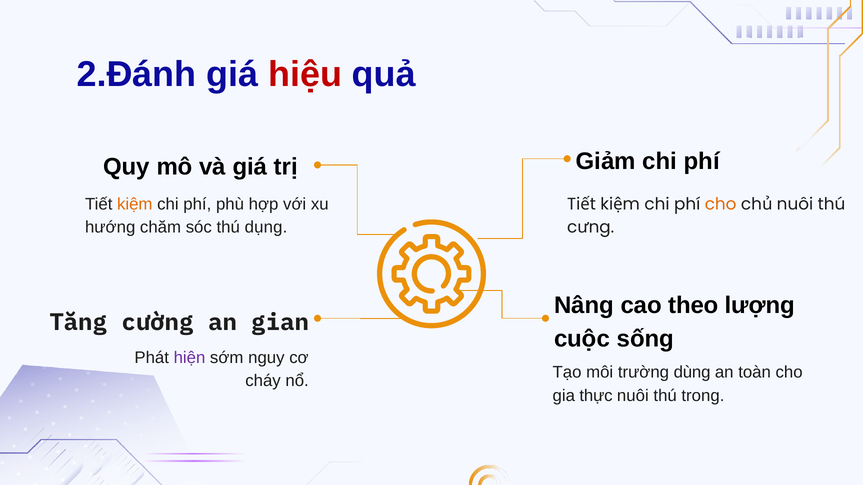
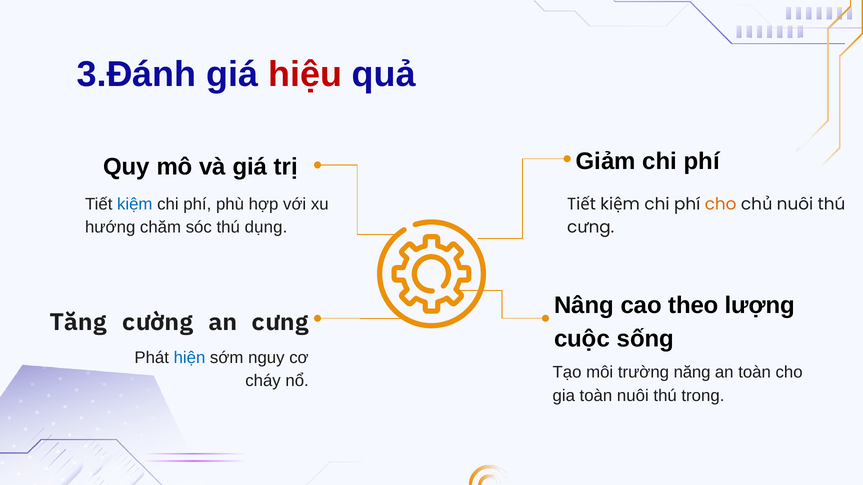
2.Đánh: 2.Đánh -> 3.Đánh (136, 75)
kiệm colour: orange -> blue (135, 205)
gian: gian -> cưng (280, 322)
hiện colour: purple -> blue (190, 358)
dùng: dùng -> năng (692, 373)
gia thực: thực -> toàn (596, 396)
